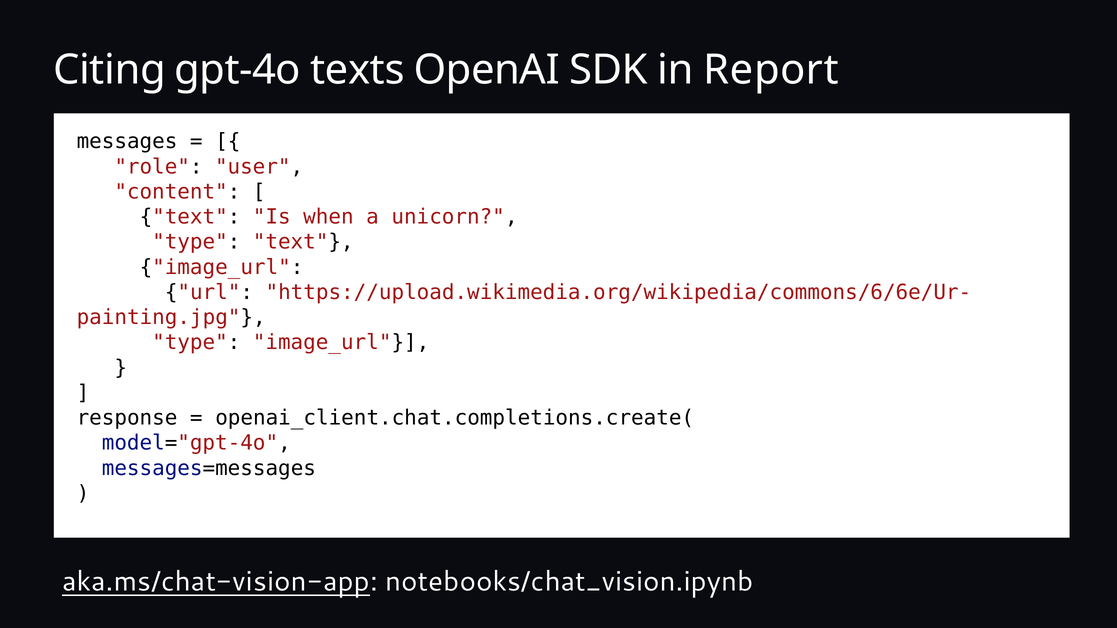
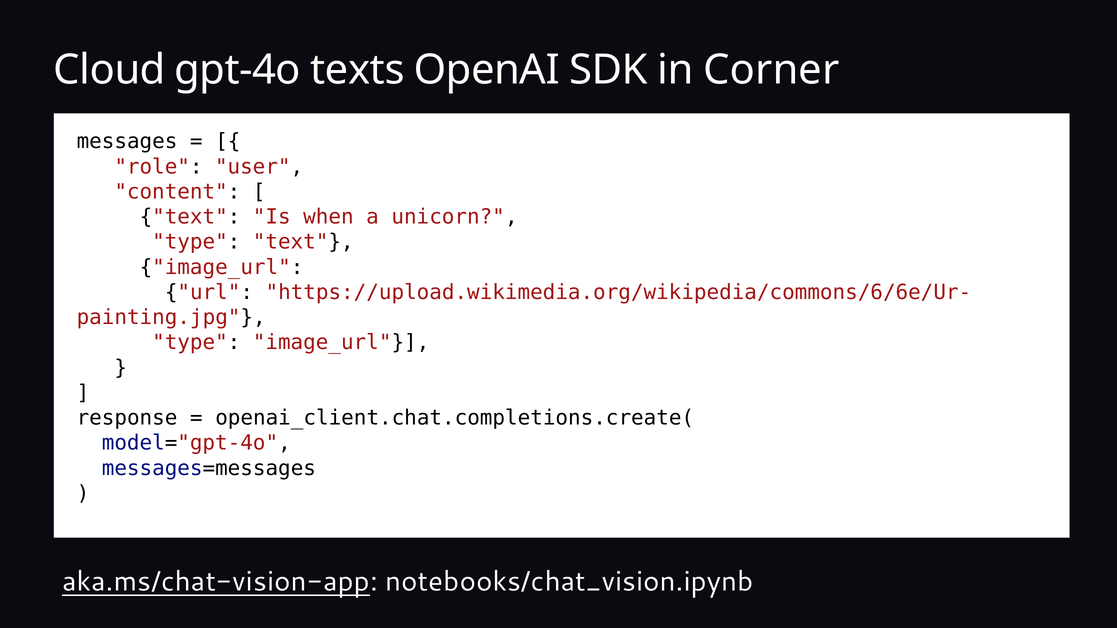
Citing: Citing -> Cloud (109, 70)
Report: Report -> Corner (771, 70)
